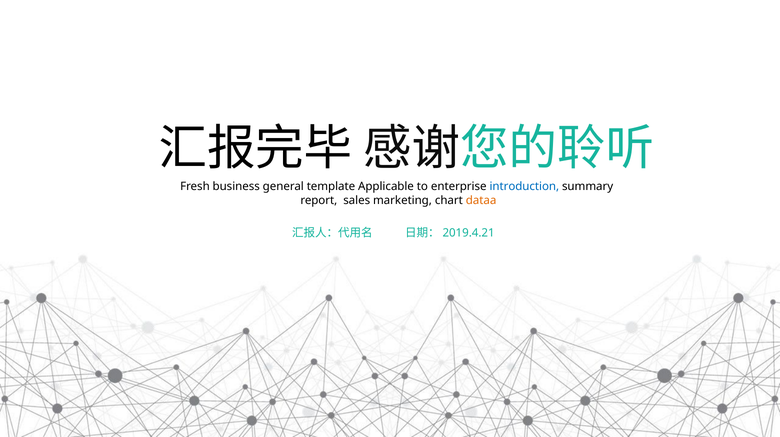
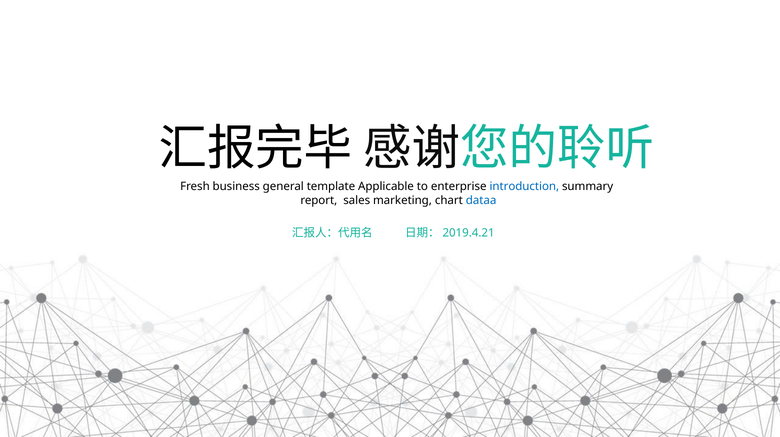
dataa colour: orange -> blue (481, 200)
